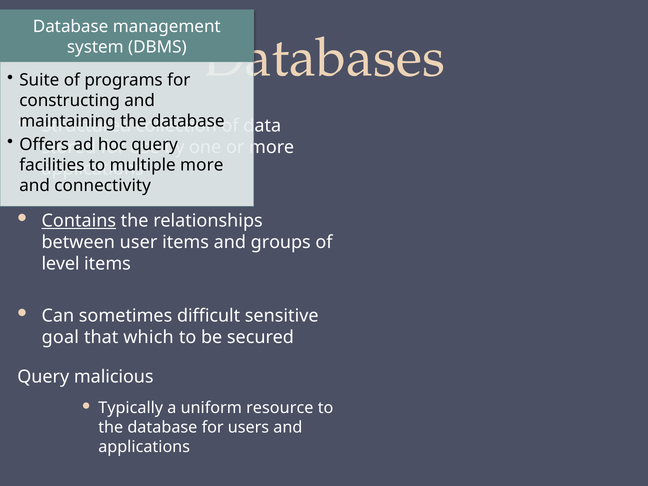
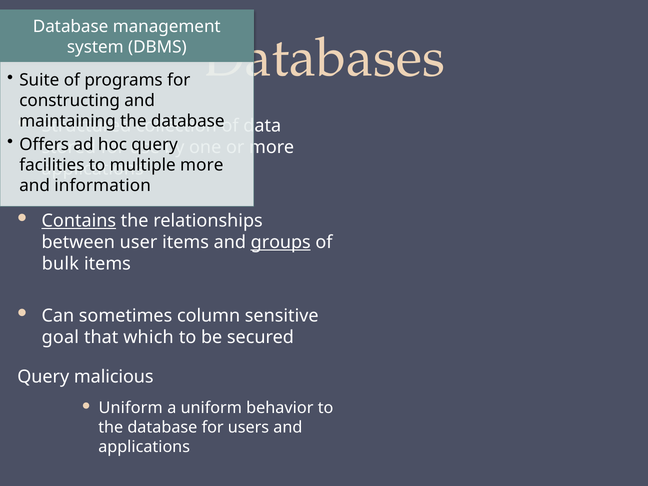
connectivity: connectivity -> information (103, 185)
groups underline: none -> present (281, 242)
level: level -> bulk (60, 264)
difficult: difficult -> column (209, 316)
Typically: Typically -> Uniform (131, 408)
resource: resource -> behavior (280, 408)
